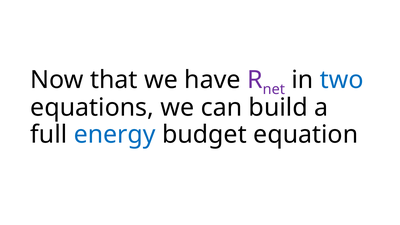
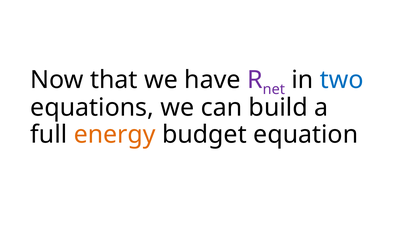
energy colour: blue -> orange (115, 135)
